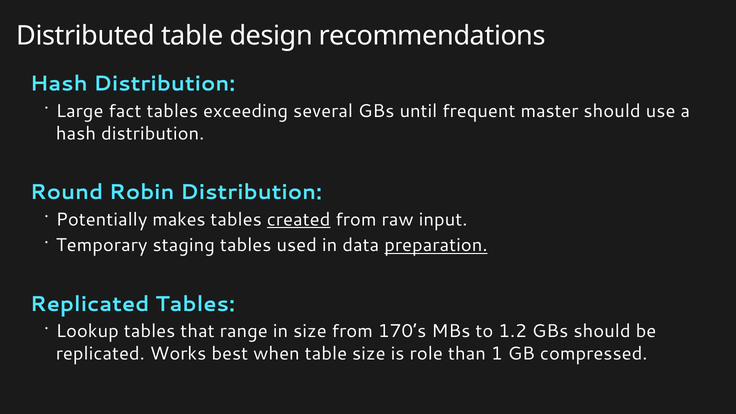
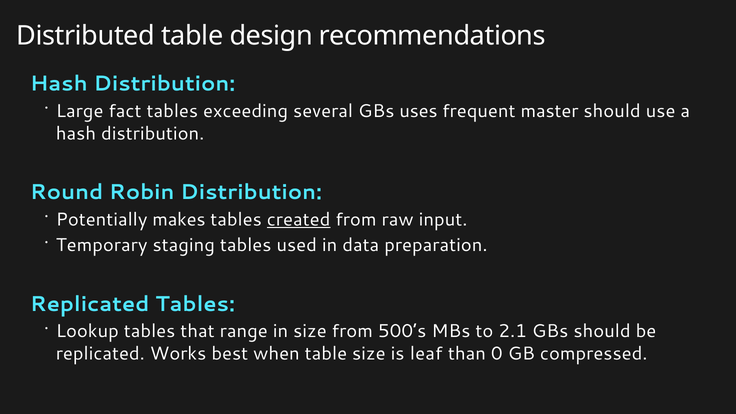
until: until -> uses (418, 111)
preparation underline: present -> none (436, 245)
170’s: 170’s -> 500’s (402, 331)
1.2: 1.2 -> 2.1 (513, 331)
role: role -> leaf (426, 354)
1: 1 -> 0 (497, 354)
